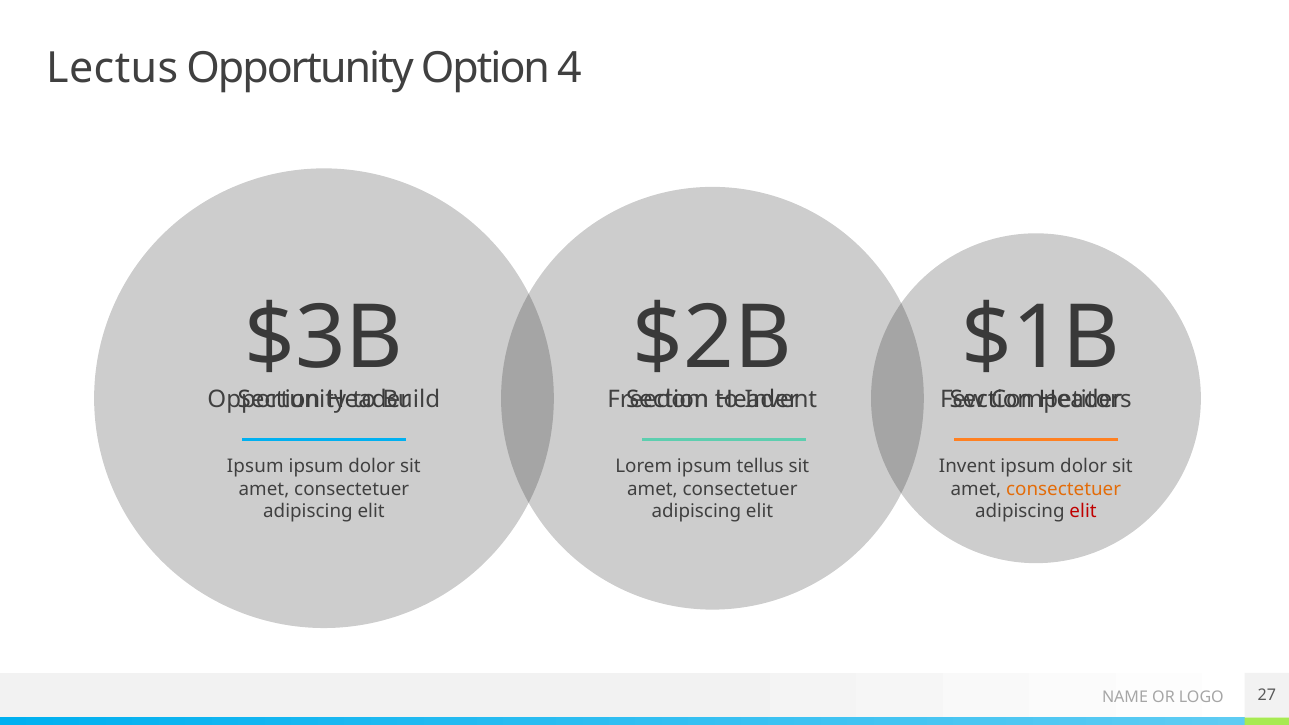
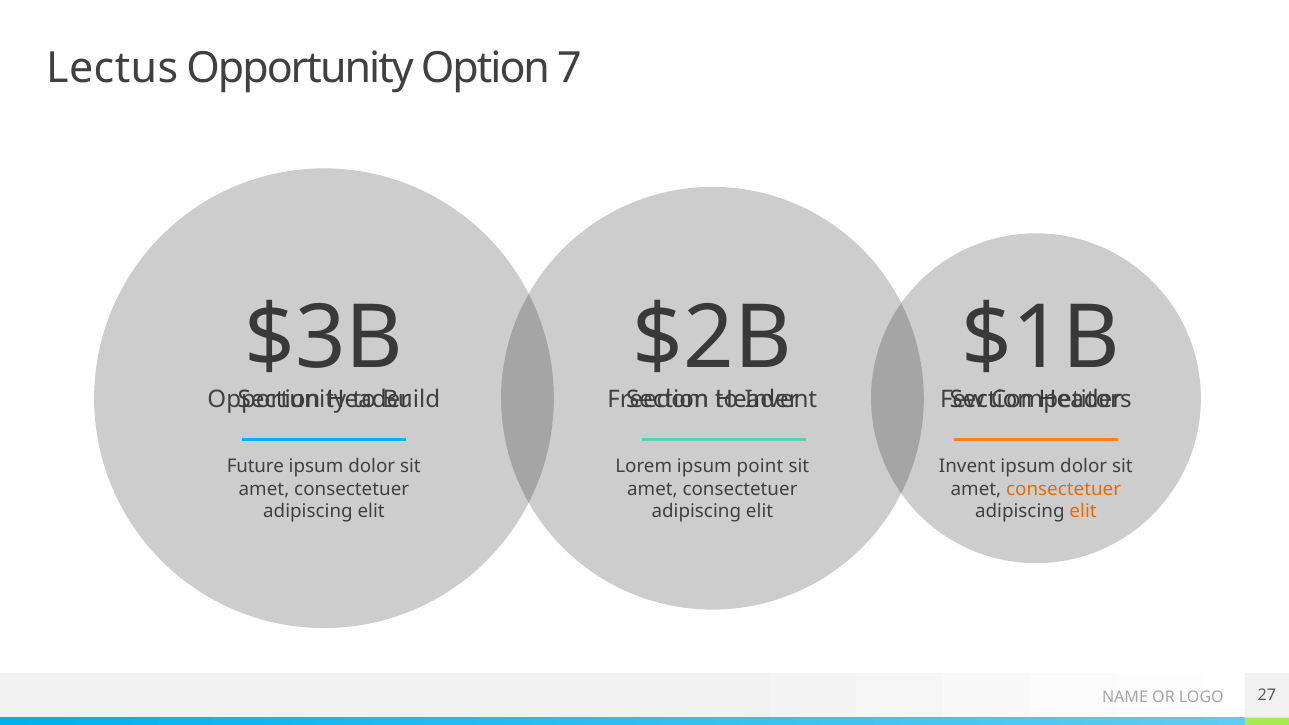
4: 4 -> 7 (570, 69)
Ipsum: Ipsum -> Future (255, 467)
tellus: tellus -> point (760, 467)
elit colour: red -> orange (1083, 512)
